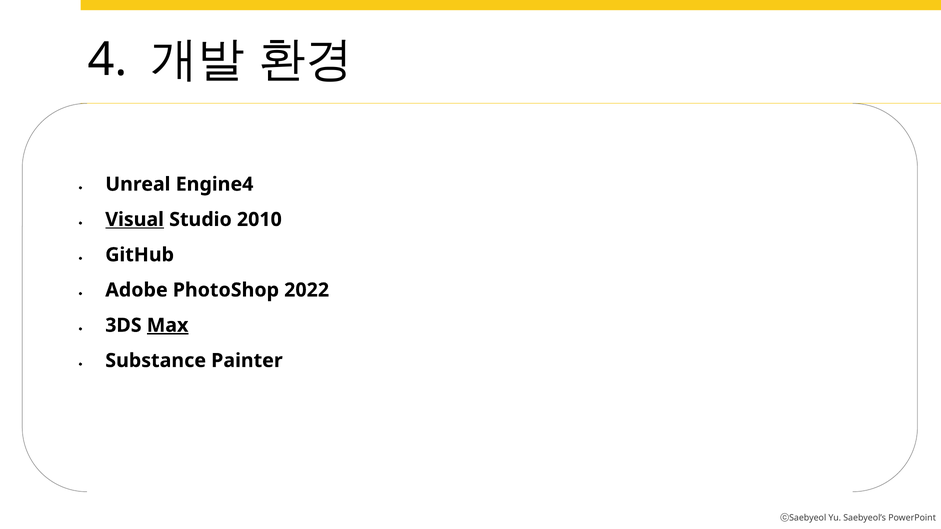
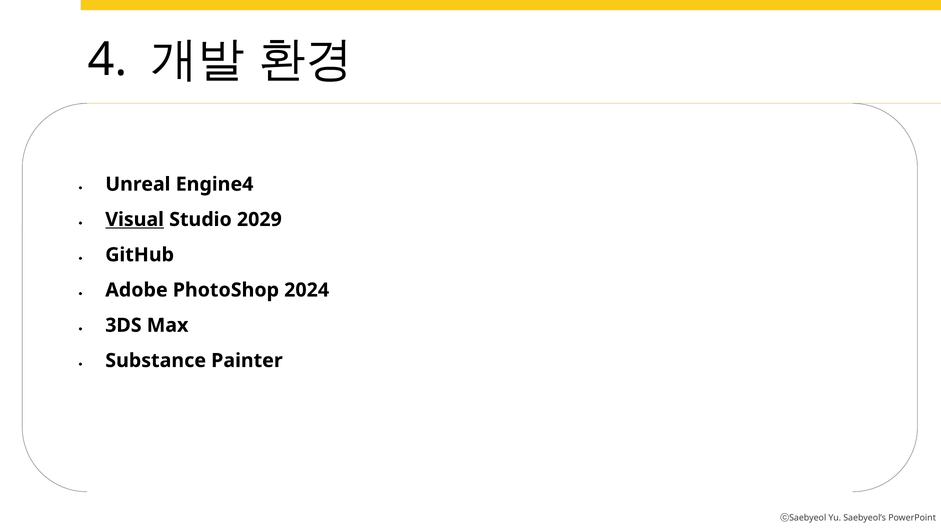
2010: 2010 -> 2029 (259, 220)
2022: 2022 -> 2024 (307, 290)
Max underline: present -> none (168, 326)
